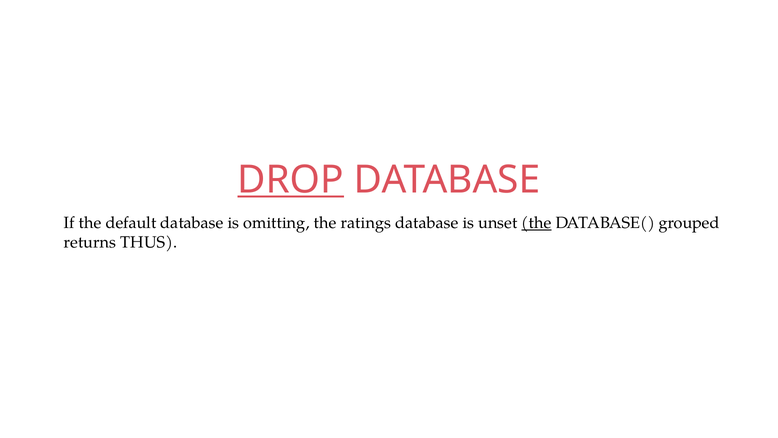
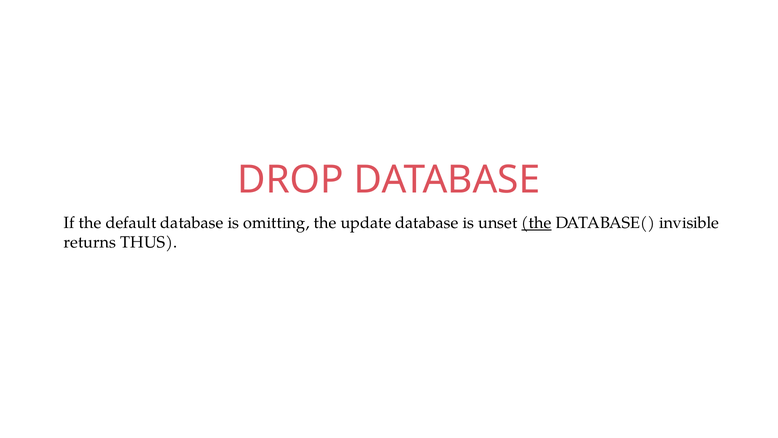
DROP underline: present -> none (291, 180)
ratings: ratings -> update (366, 223)
grouped: grouped -> invisible (689, 223)
